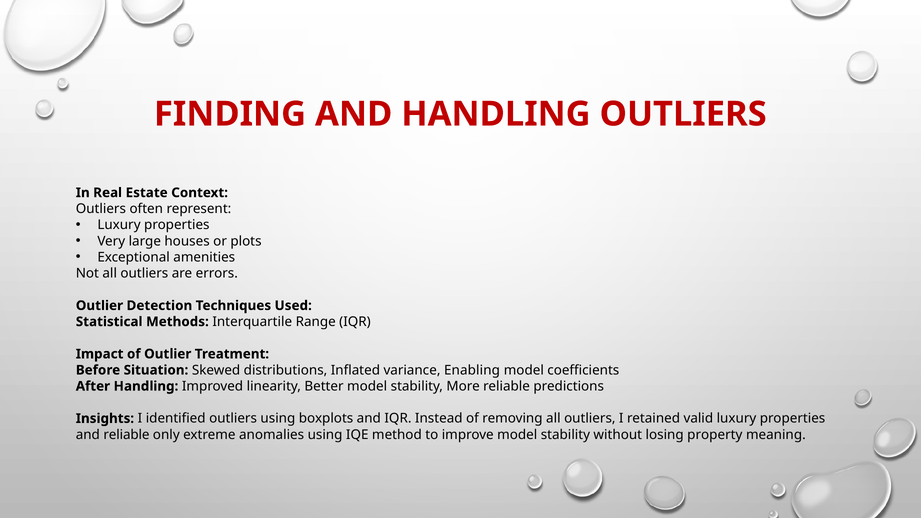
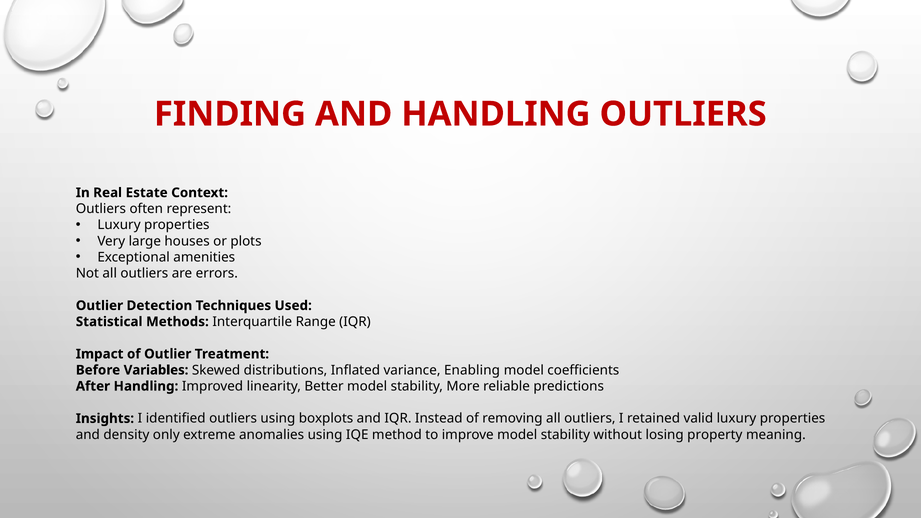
Situation: Situation -> Variables (156, 370)
and reliable: reliable -> density (126, 435)
